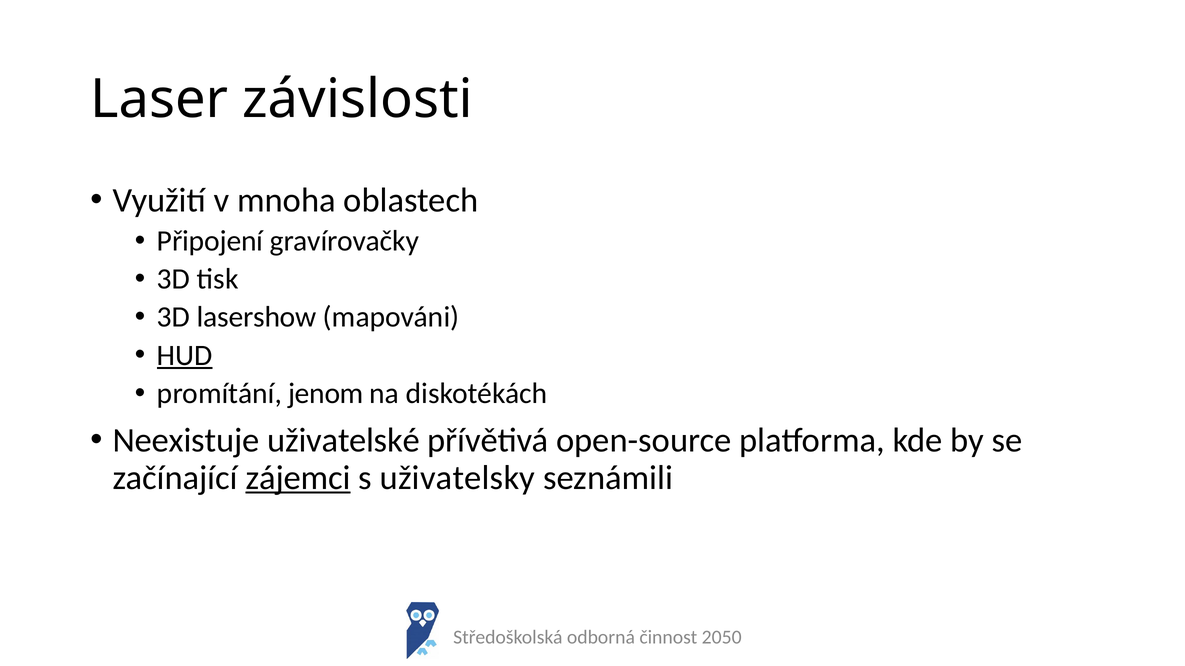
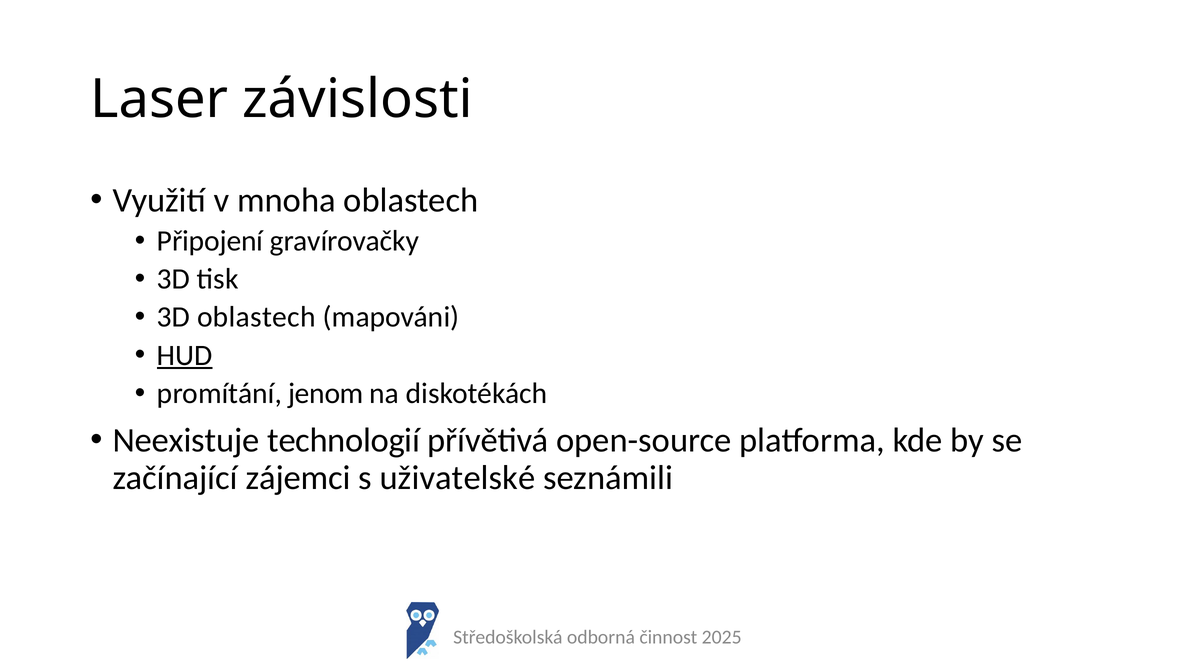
3D lasershow: lasershow -> oblastech (256, 317)
uživatelské: uživatelské -> technologií (344, 441)
zájemci underline: present -> none (298, 478)
uživatelsky: uživatelsky -> uživatelské (457, 478)
2050: 2050 -> 2025 (722, 638)
